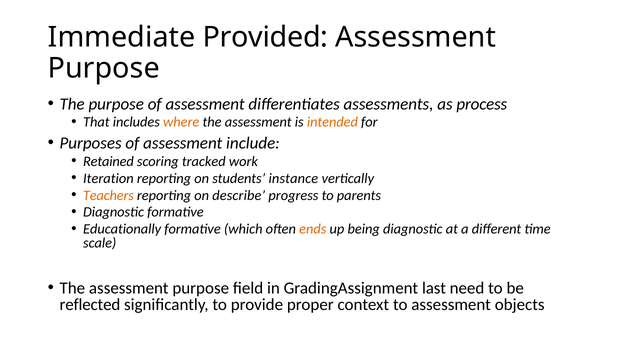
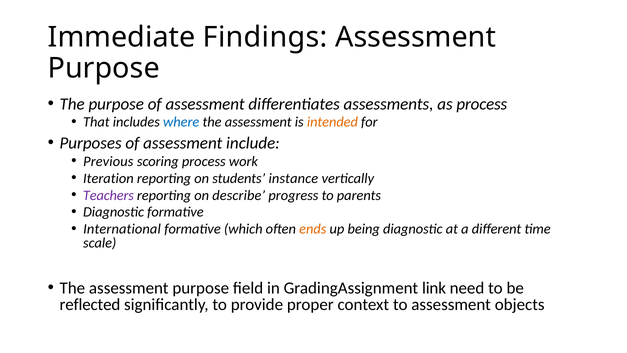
Provided: Provided -> Findings (265, 37)
where colour: orange -> blue (181, 122)
Retained: Retained -> Previous (108, 161)
scoring tracked: tracked -> process (204, 161)
Teachers colour: orange -> purple (108, 195)
Educationally: Educationally -> International (122, 229)
last: last -> link (434, 288)
